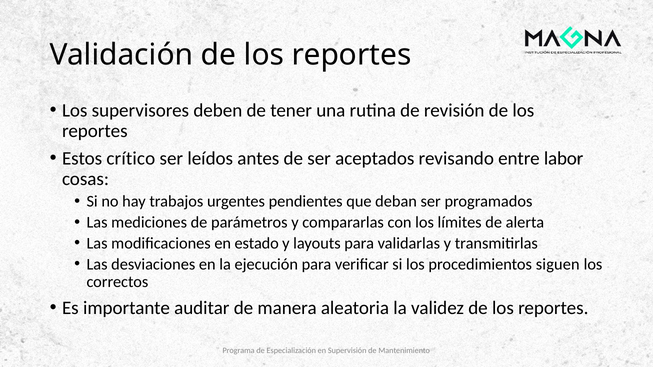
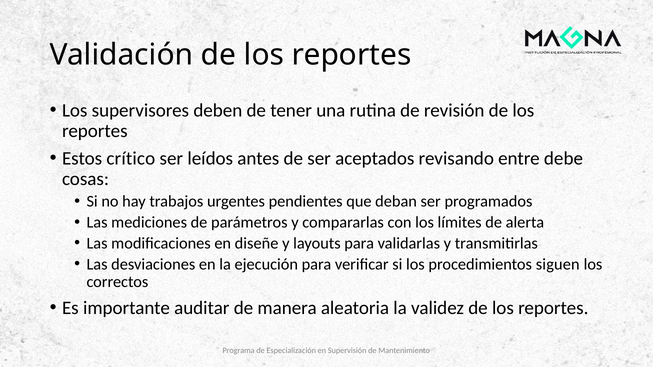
labor: labor -> debe (563, 158)
estado: estado -> diseñe (257, 243)
